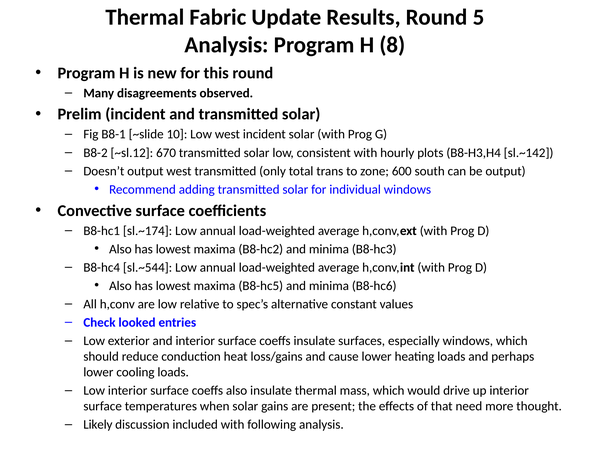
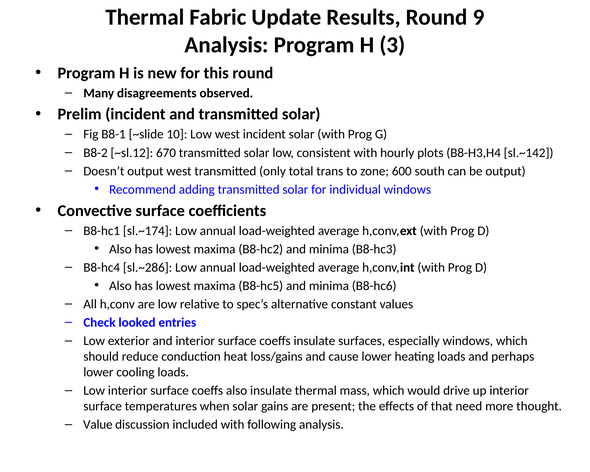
5: 5 -> 9 (479, 17)
8: 8 -> 3 (392, 45)
sl.~544: sl.~544 -> sl.~286 (148, 267)
Likely: Likely -> Value (98, 425)
